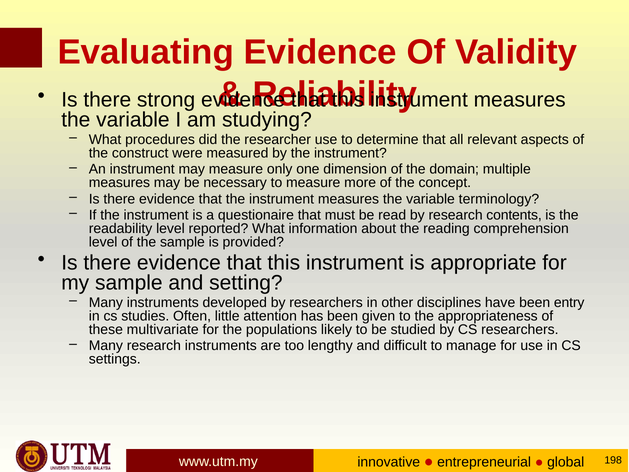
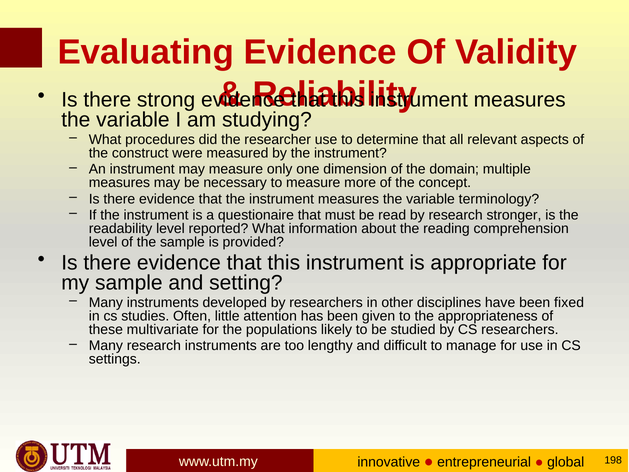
contents: contents -> stronger (514, 215)
entry: entry -> fixed (569, 303)
